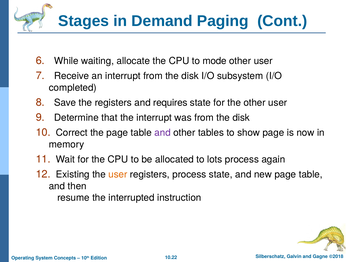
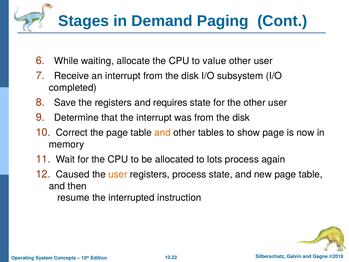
mode: mode -> value (214, 61)
and colour: purple -> orange (163, 133)
Existing: Existing -> Caused (73, 174)
